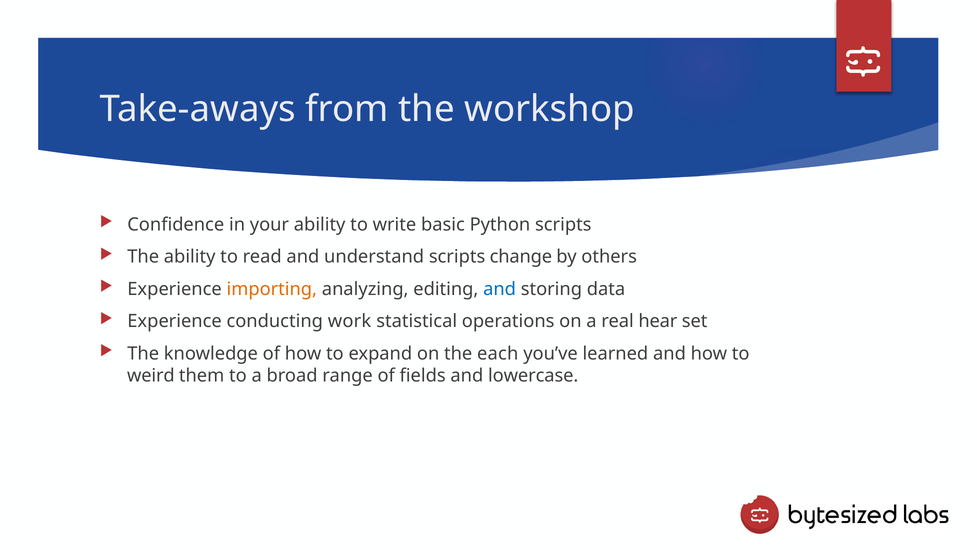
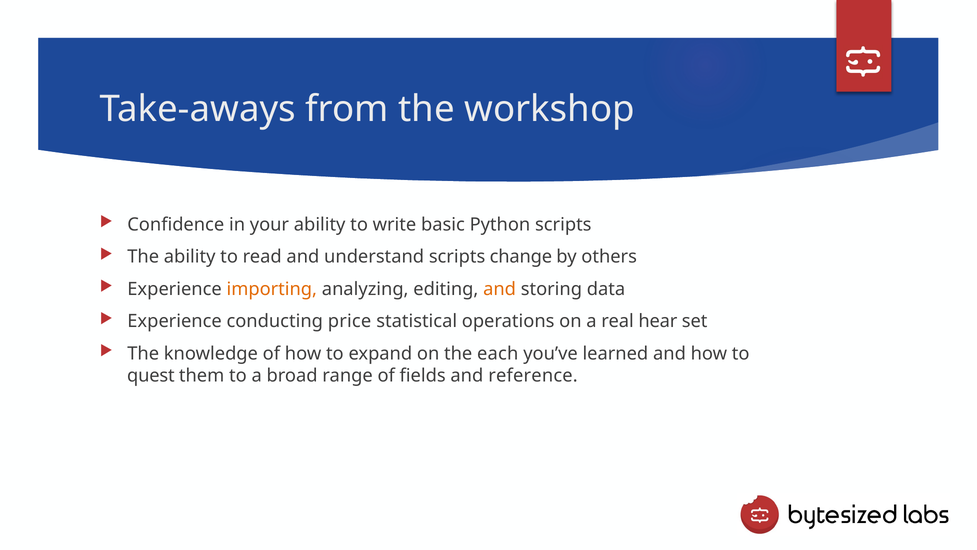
and colour: blue -> orange (500, 289)
work: work -> price (350, 321)
weird: weird -> quest (151, 375)
lowercase: lowercase -> reference (533, 375)
